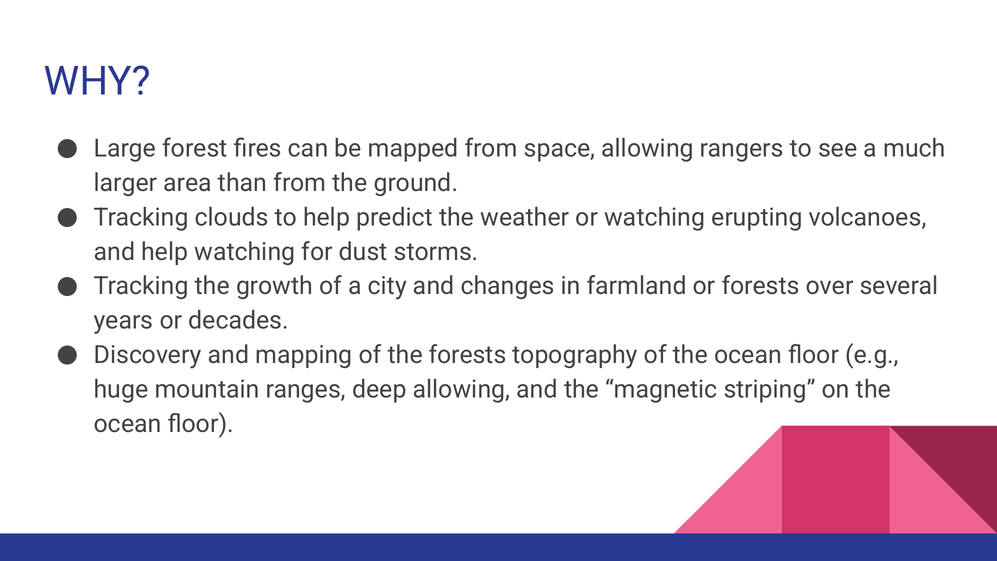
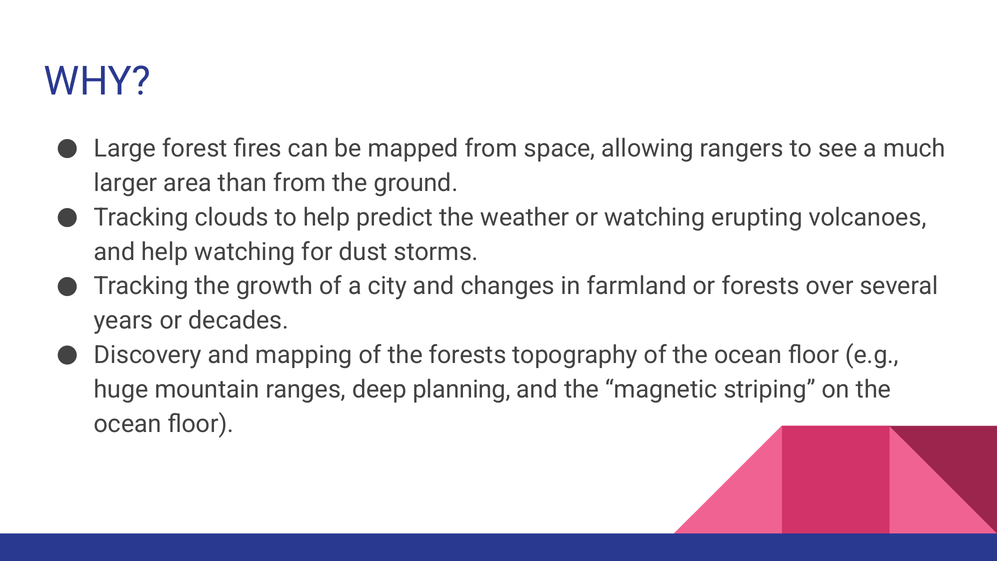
deep allowing: allowing -> planning (462, 389)
